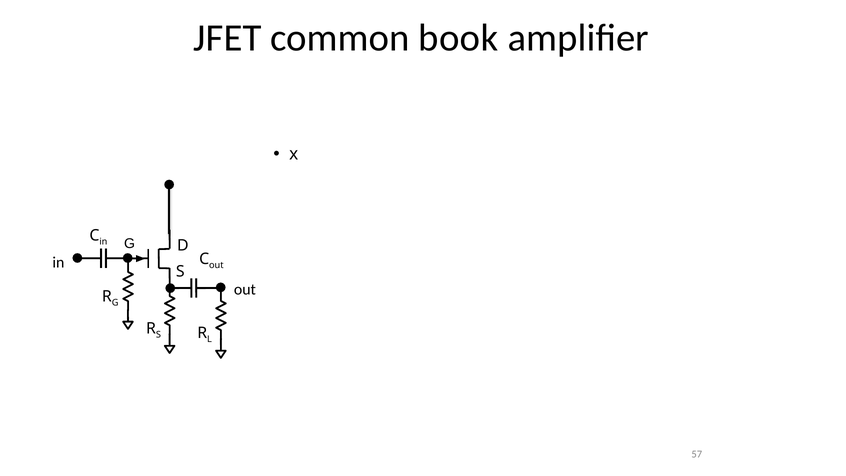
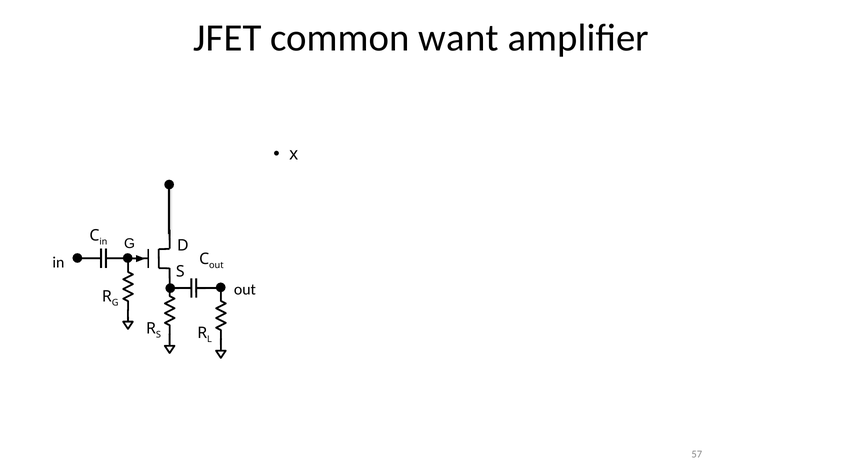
book: book -> want (458, 38)
